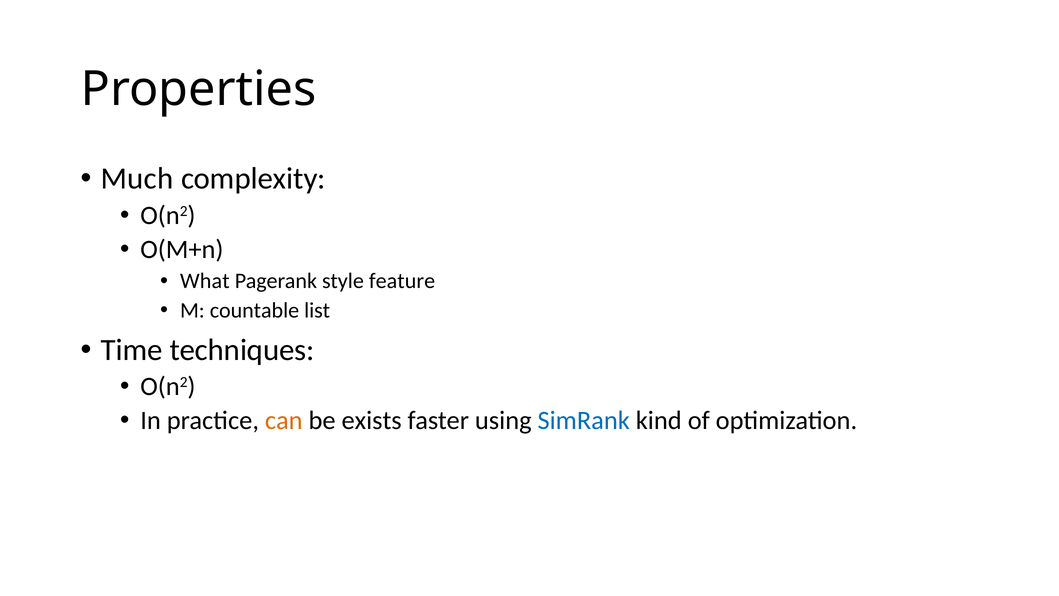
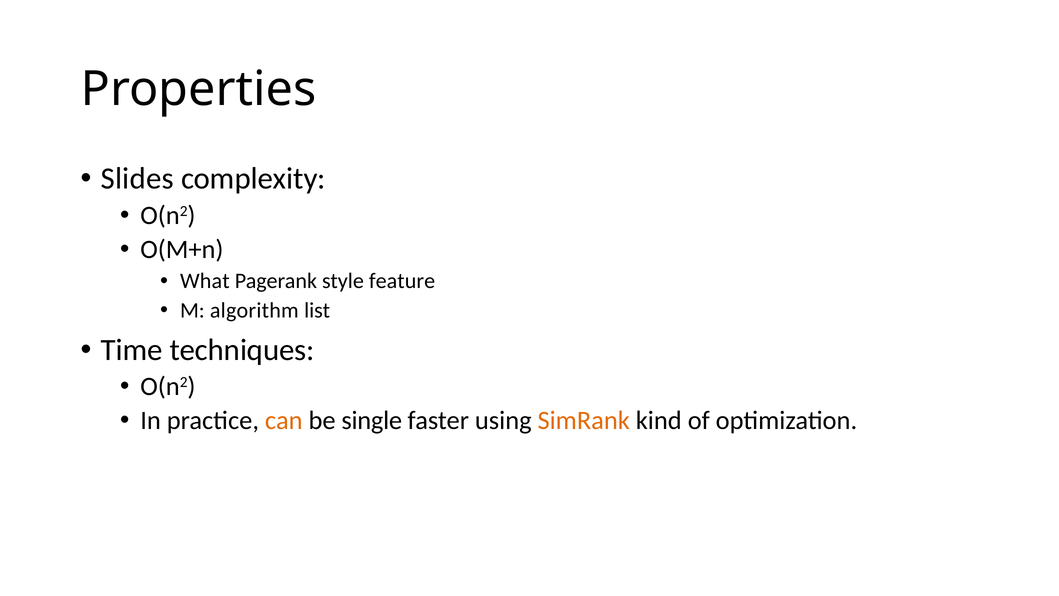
Much: Much -> Slides (137, 179)
countable: countable -> algorithm (254, 310)
exists: exists -> single (372, 421)
SimRank colour: blue -> orange (584, 421)
